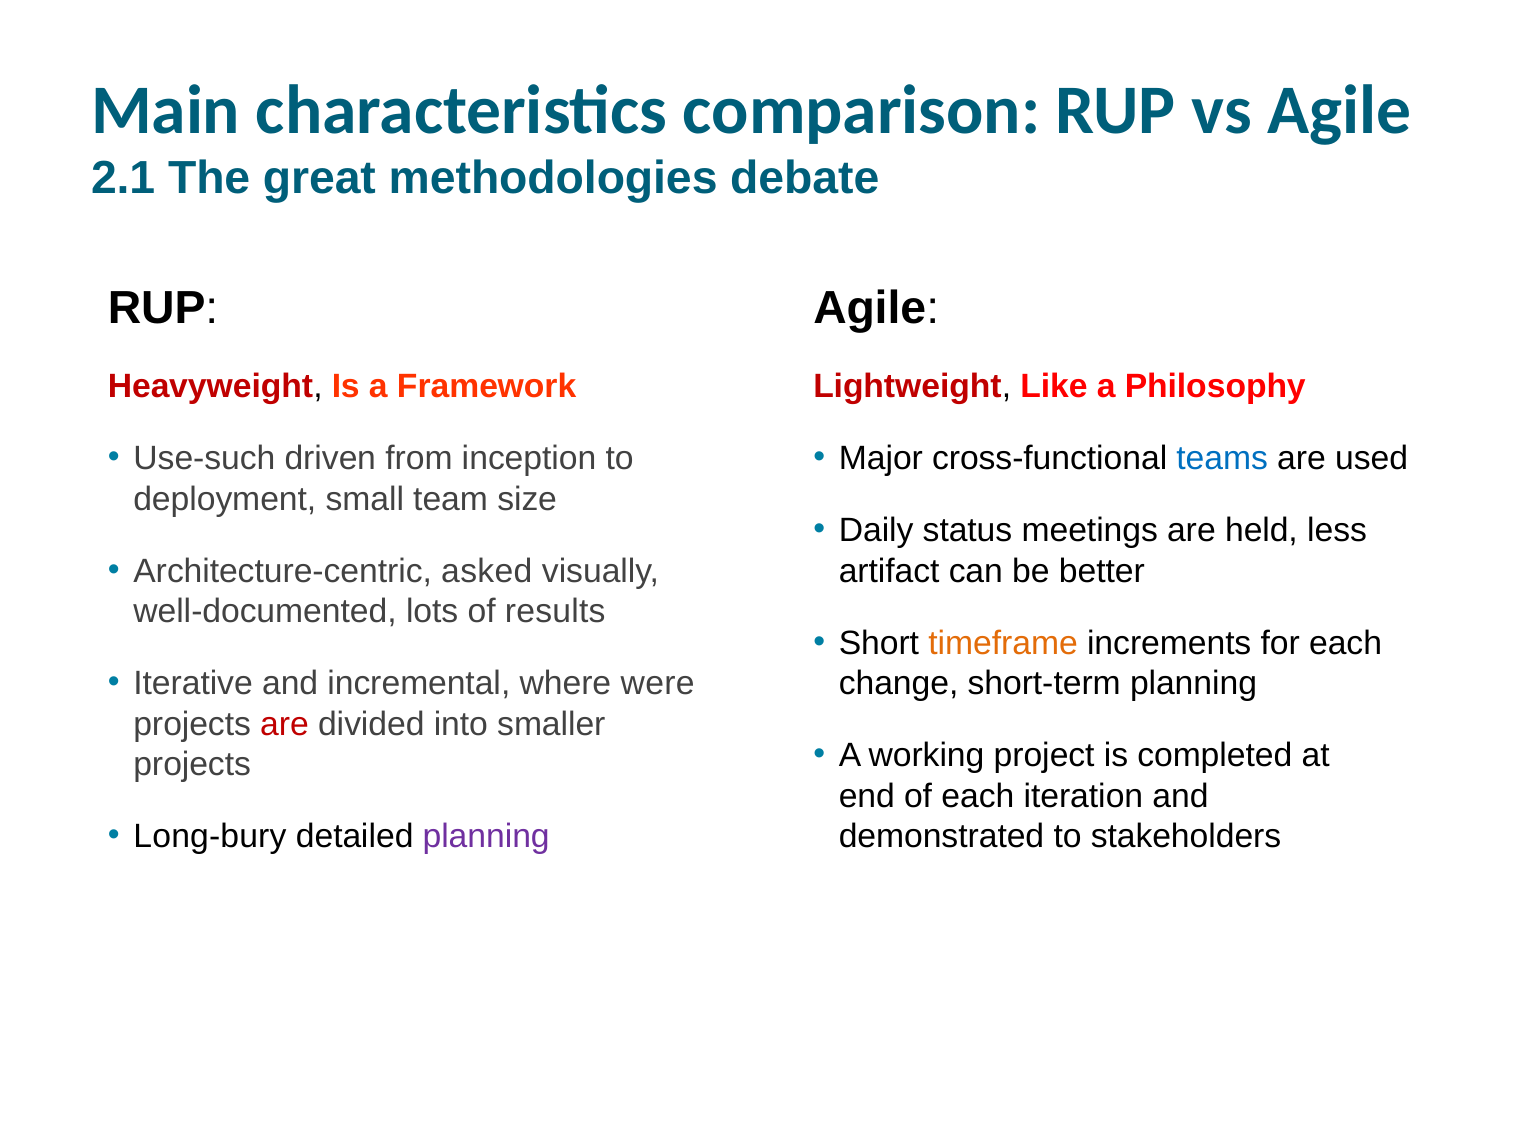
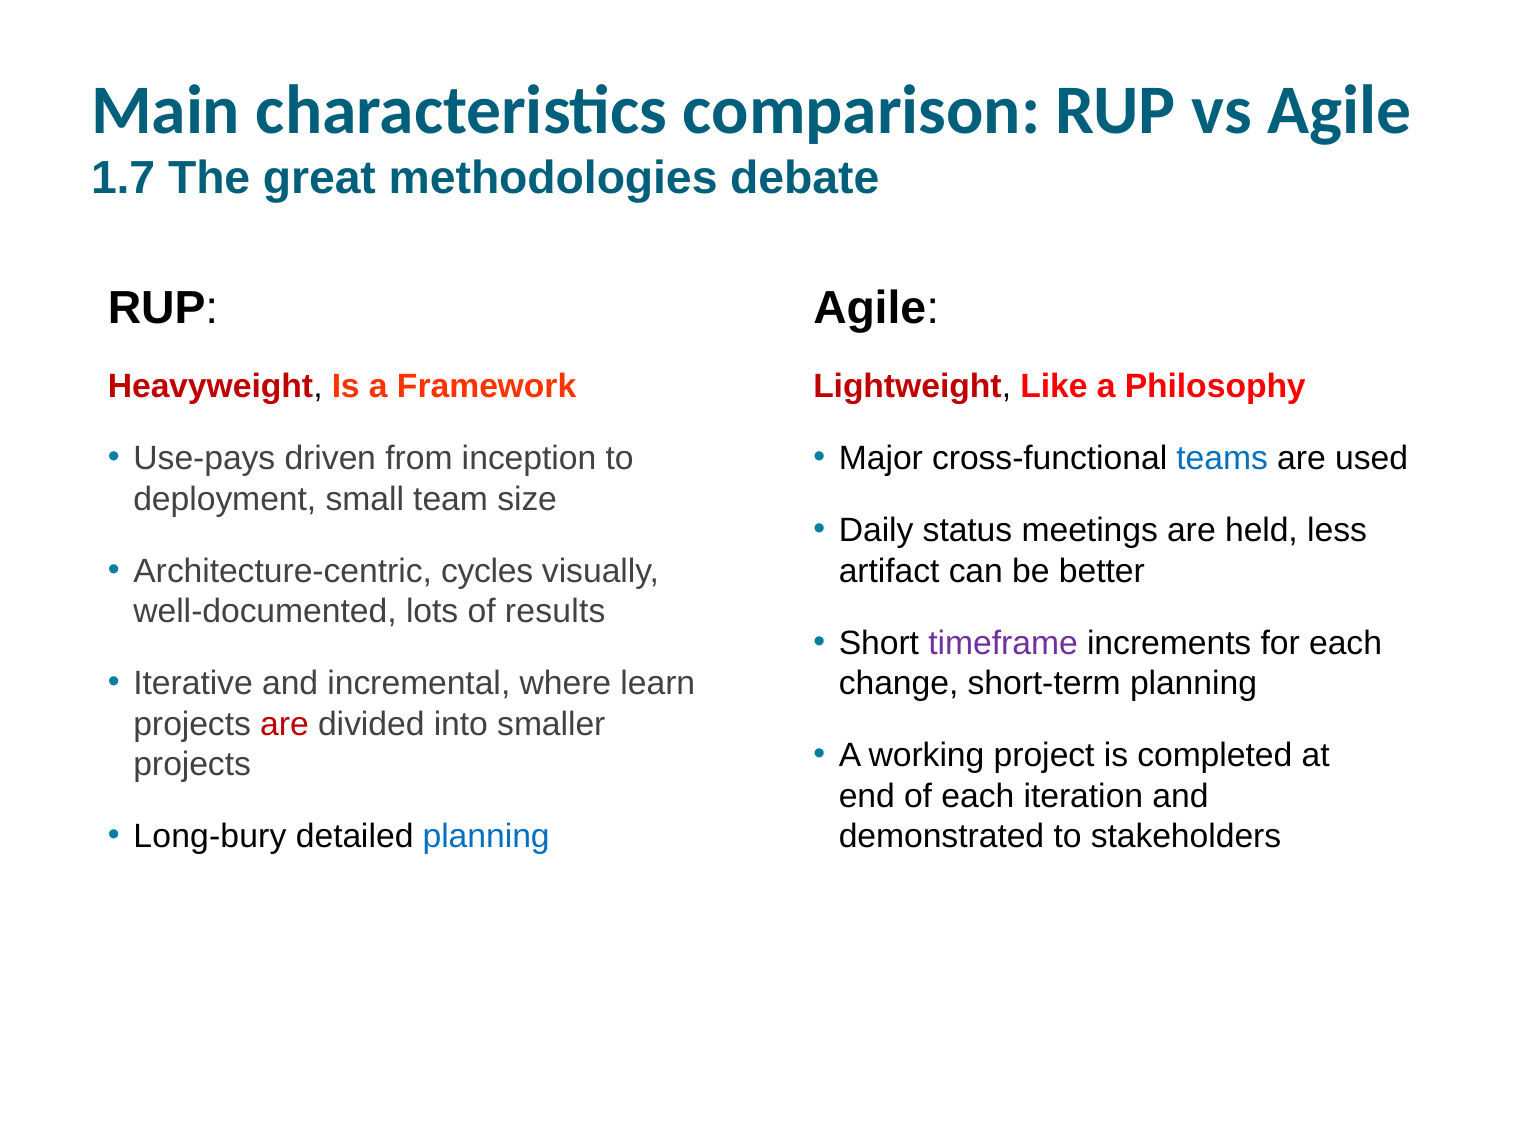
2.1: 2.1 -> 1.7 (123, 178)
Use-such: Use-such -> Use-pays (204, 459)
asked: asked -> cycles (487, 571)
timeframe colour: orange -> purple (1003, 643)
were: were -> learn (658, 684)
planning colour: purple -> blue (486, 836)
